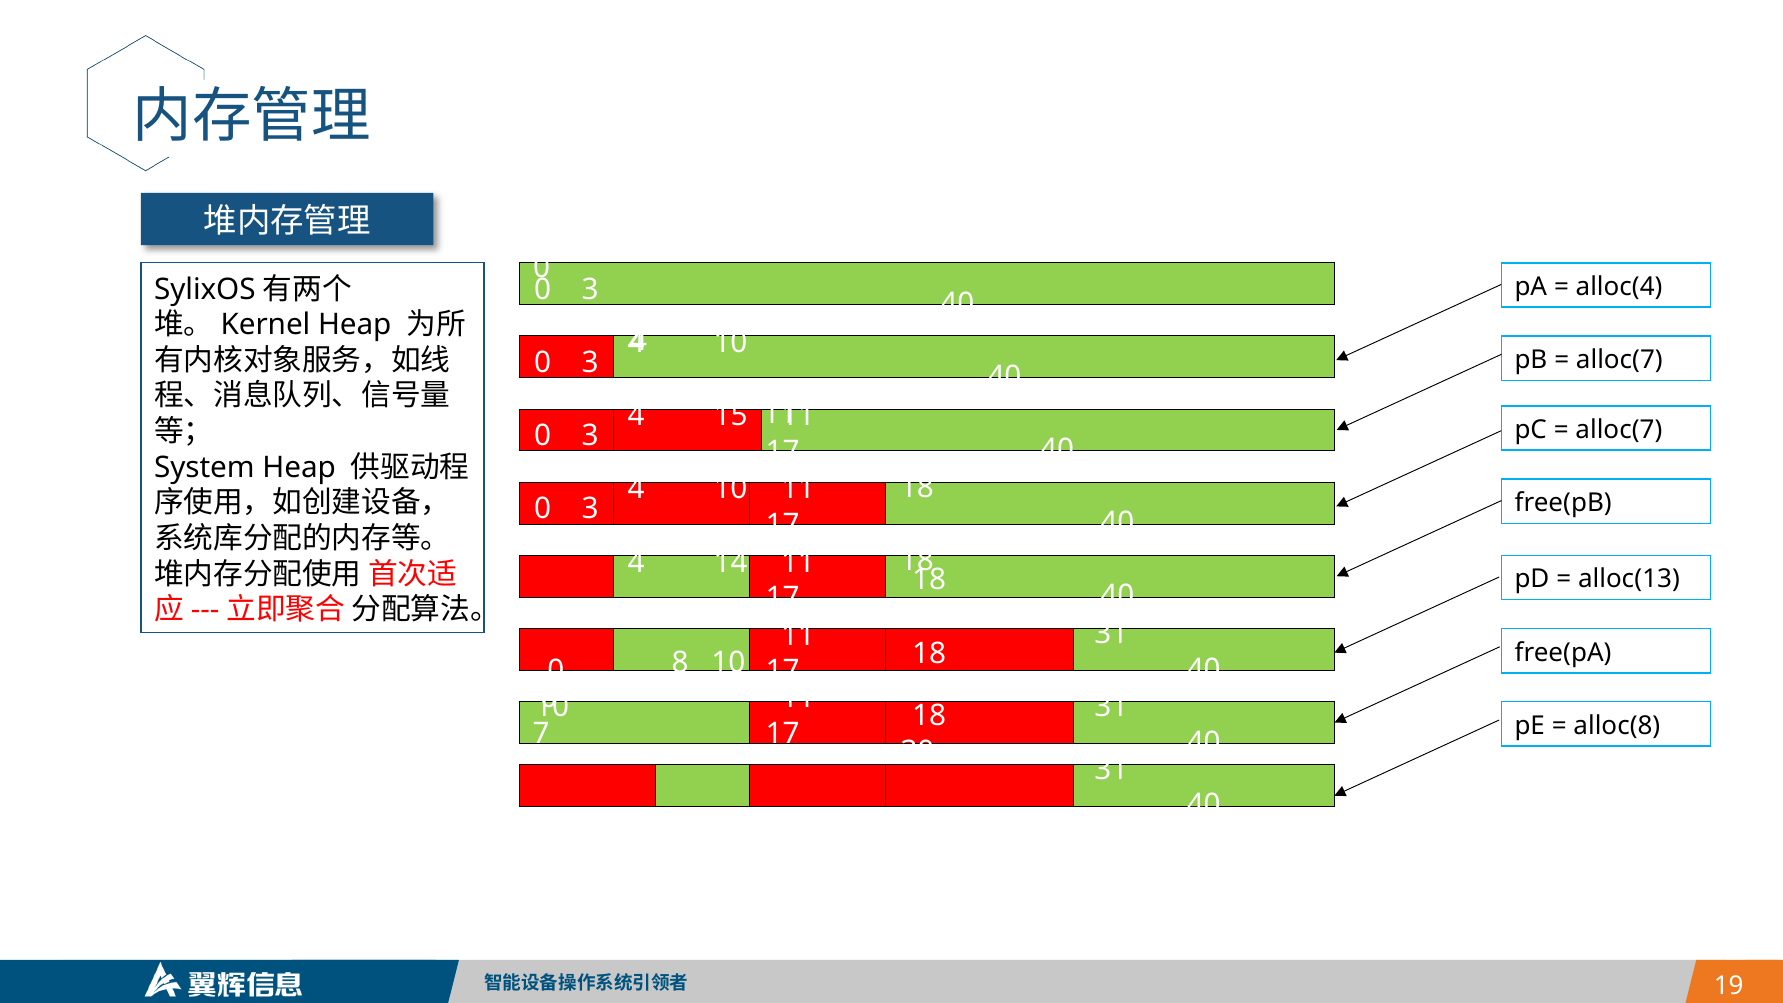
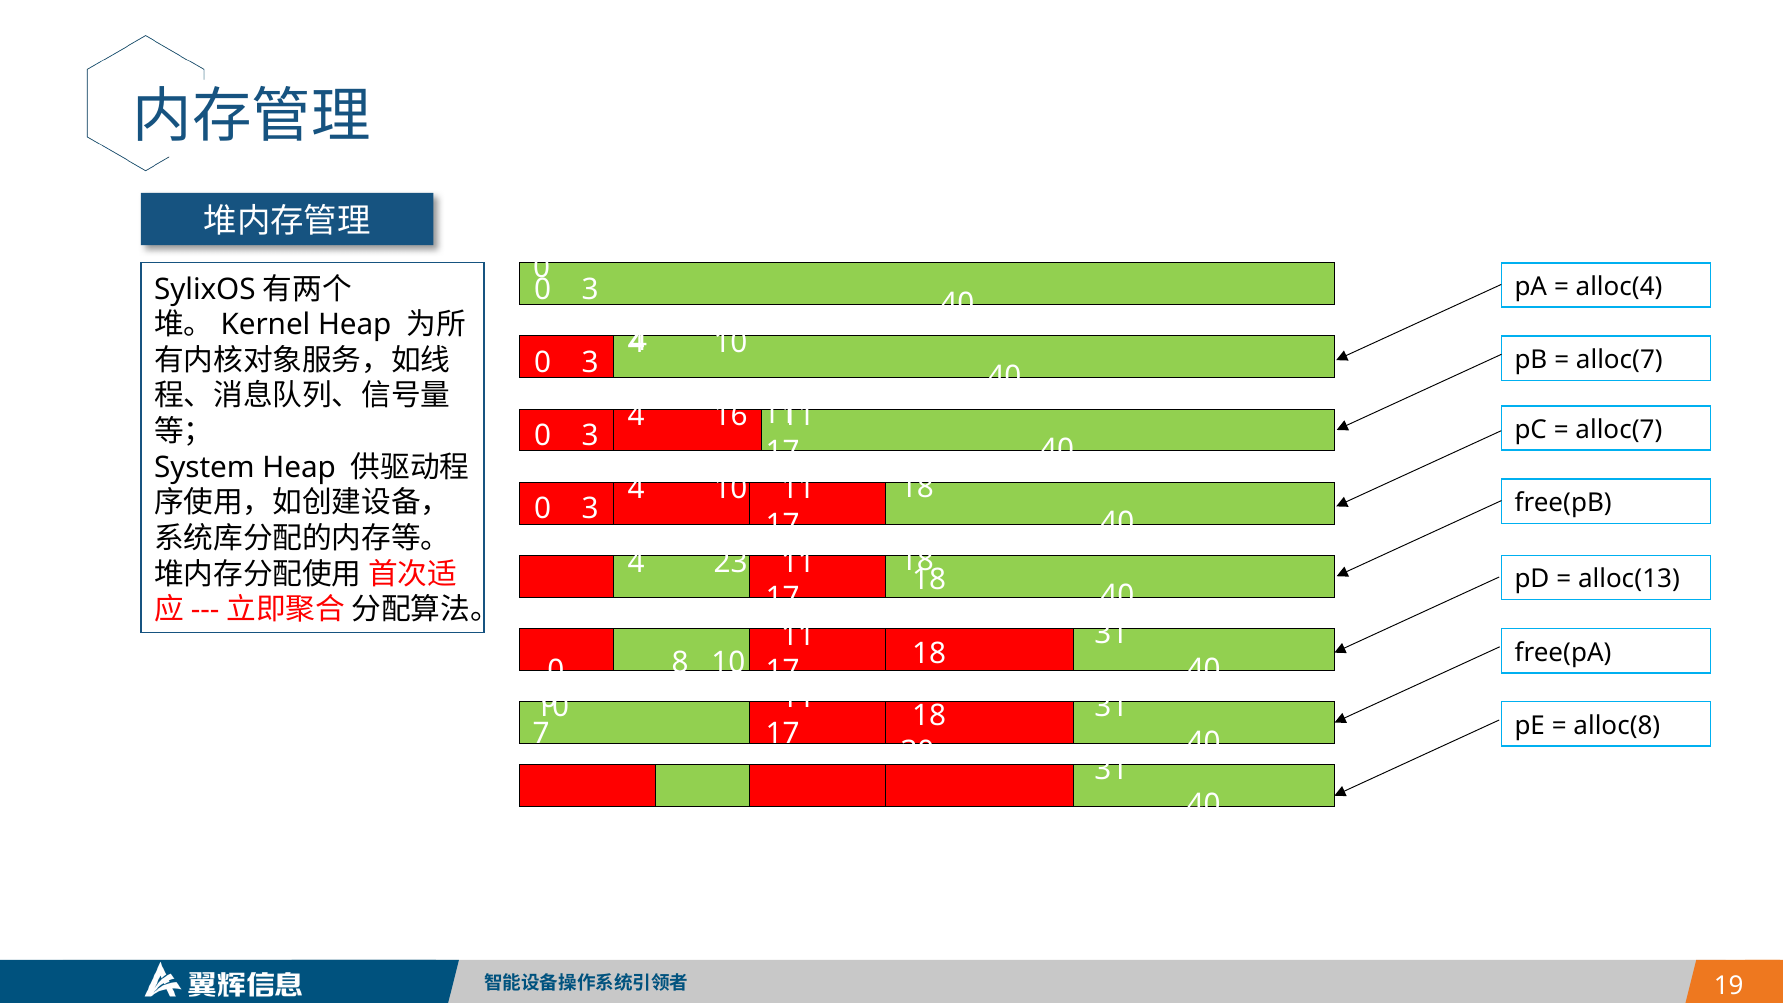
15: 15 -> 16 (731, 416)
14: 14 -> 23 (731, 562)
